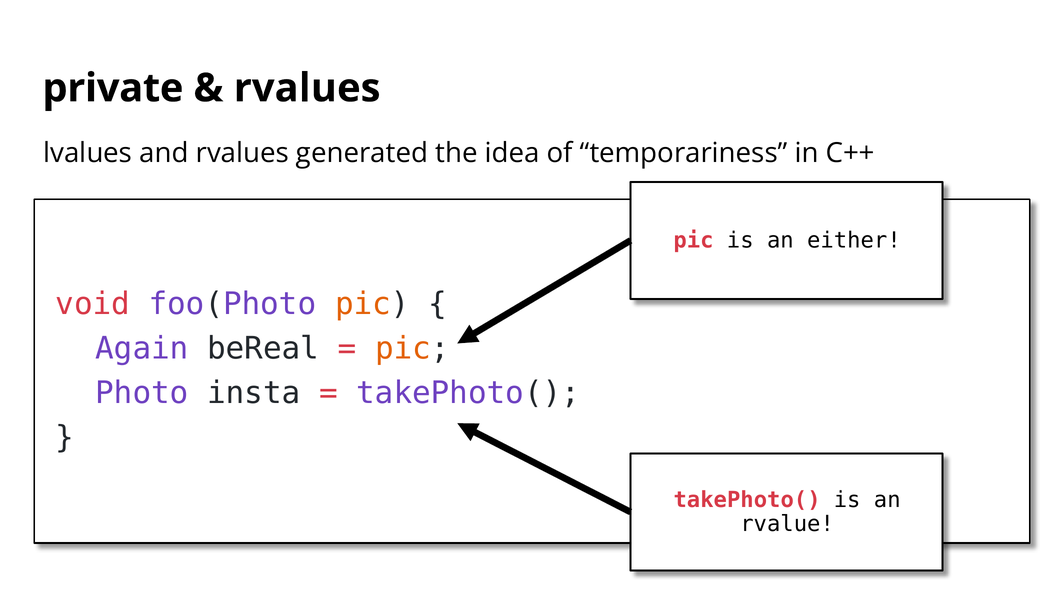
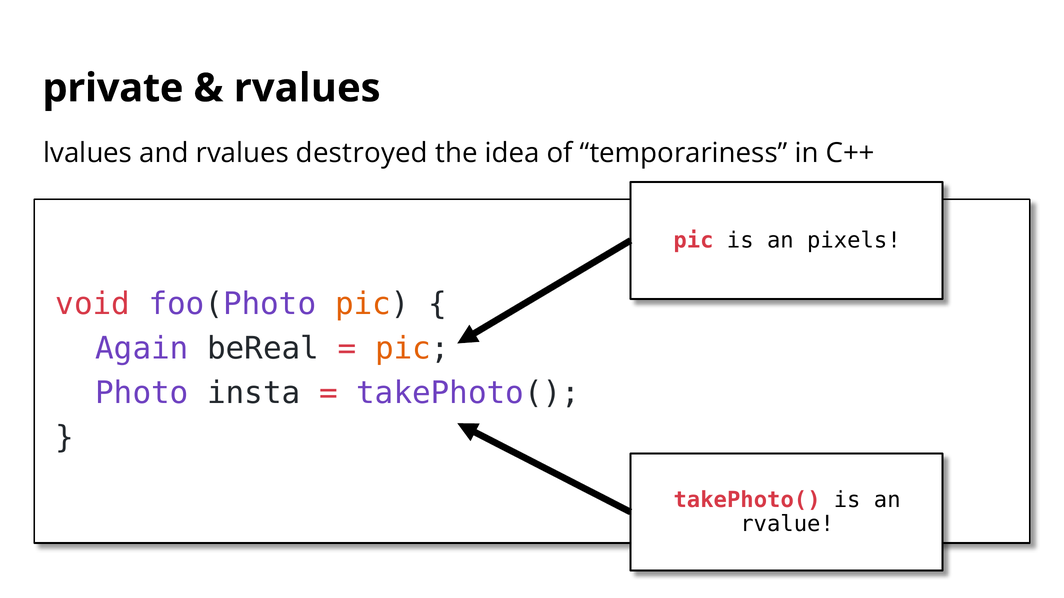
generated: generated -> destroyed (362, 153)
either: either -> pixels (854, 241)
